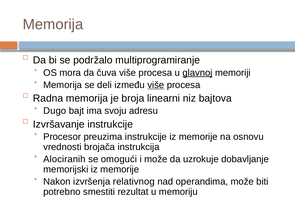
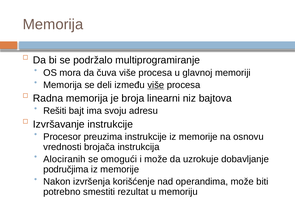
glavnoj underline: present -> none (197, 72)
Dugo: Dugo -> Rešiti (55, 110)
memorijski: memorijski -> područjima (66, 169)
relativnog: relativnog -> korišćenje (134, 181)
